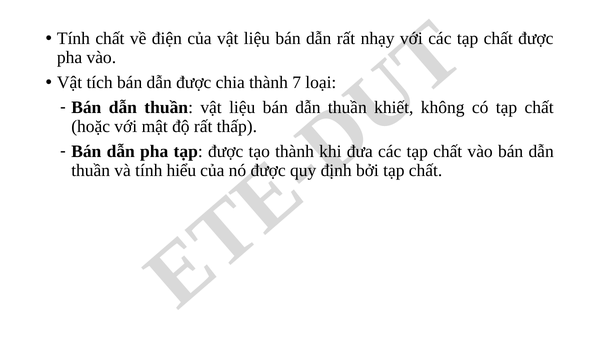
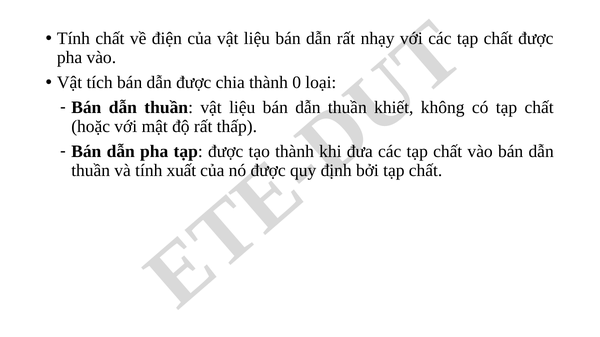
7: 7 -> 0 (297, 83)
hiểu: hiểu -> xuất (181, 171)
